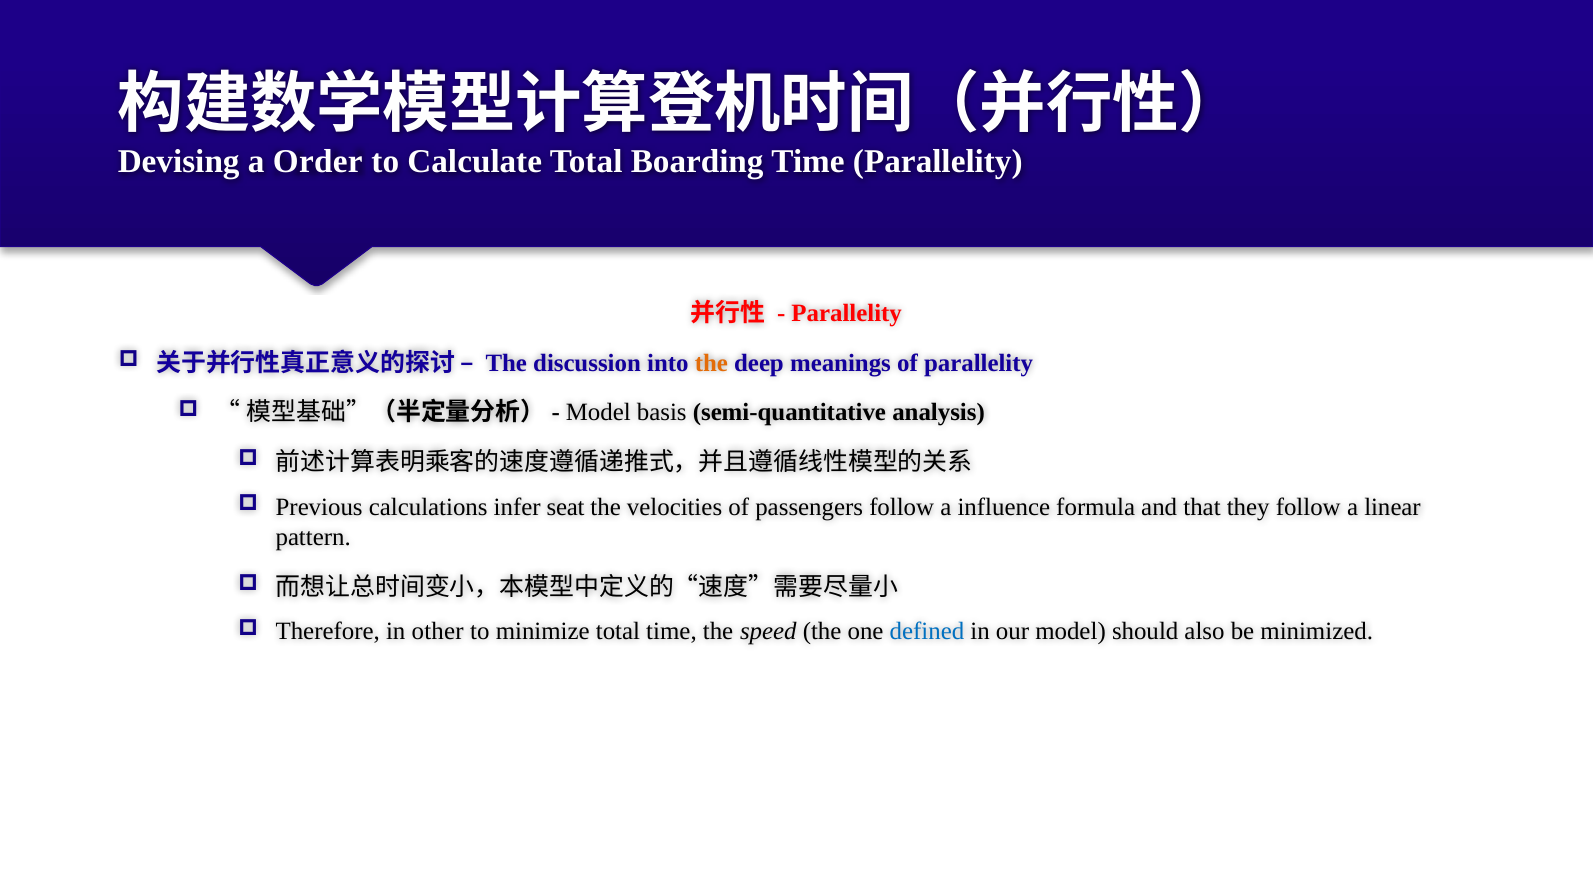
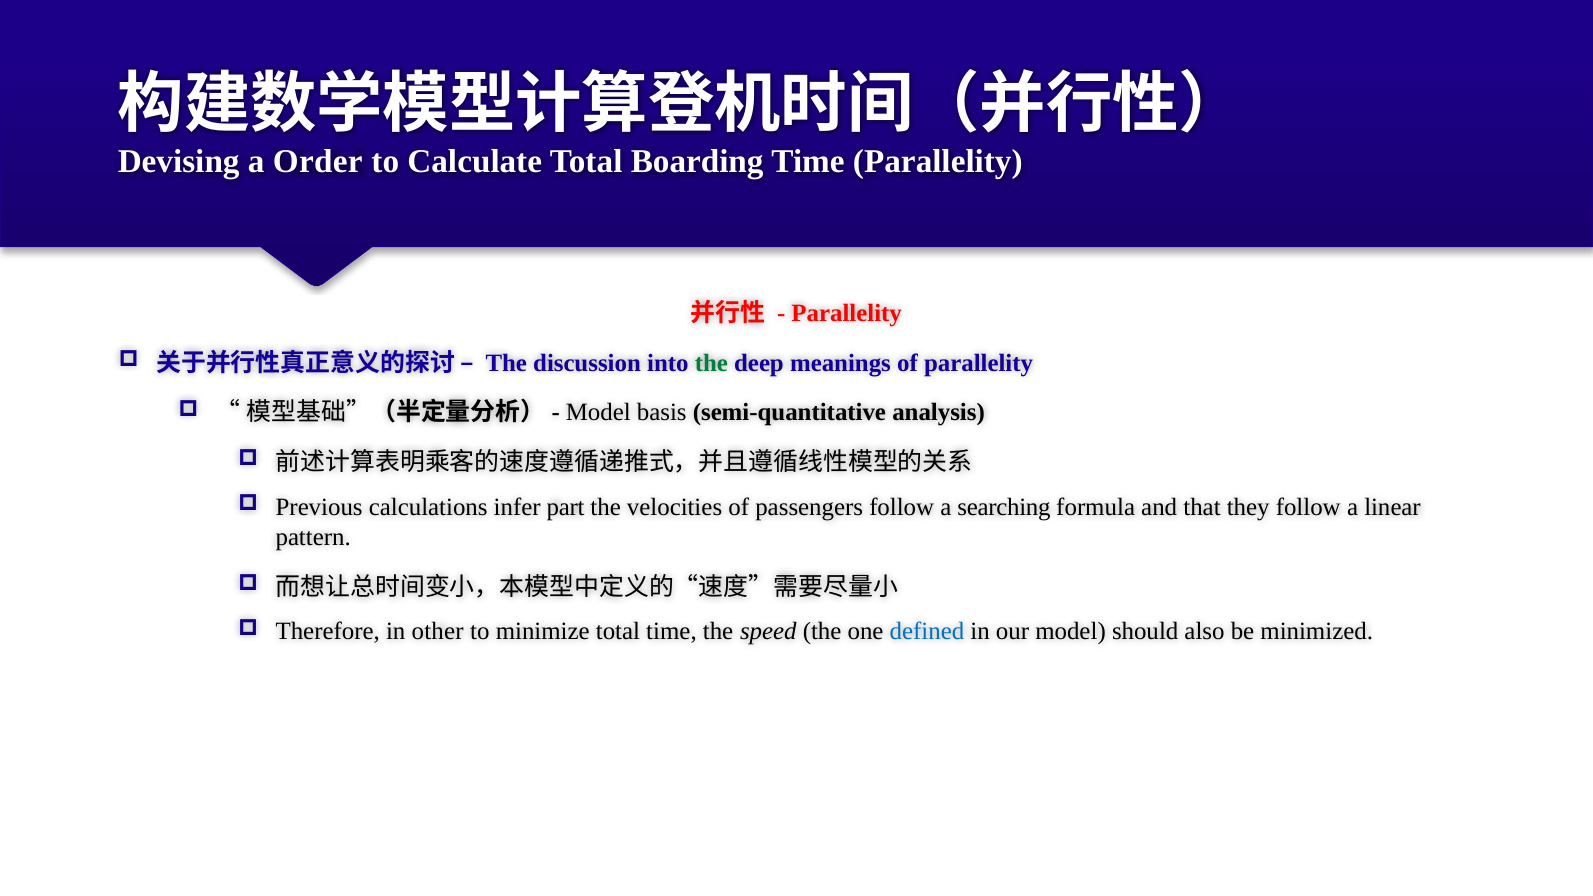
the colour: orange -> green (711, 363)
seat: seat -> part (566, 507)
influence: influence -> searching (1004, 507)
